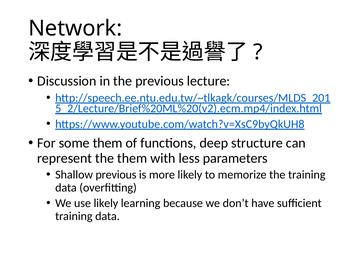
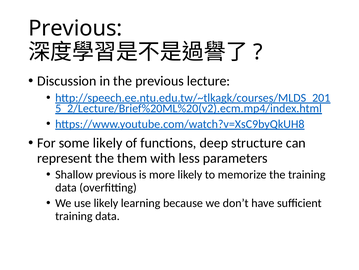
Network: Network -> Previous (75, 28)
some them: them -> likely (108, 143)
